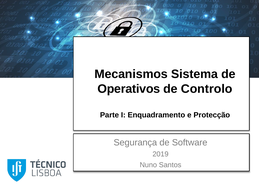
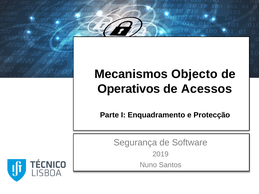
Sistema: Sistema -> Objecto (194, 74)
Controlo: Controlo -> Acessos (207, 89)
